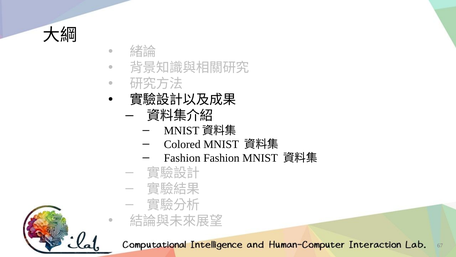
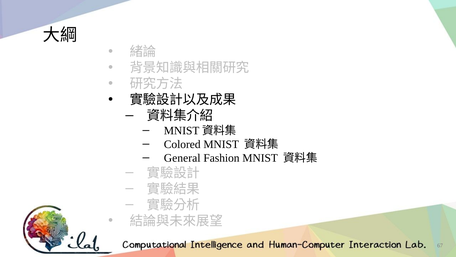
Fashion: Fashion -> General (182, 158)
